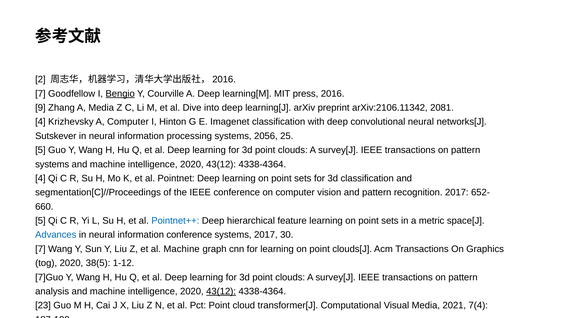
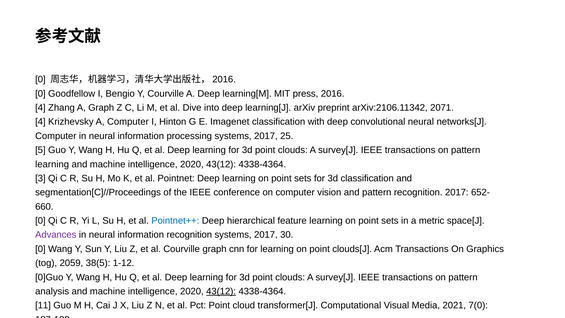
2: 2 -> 0 (40, 79)
7: 7 -> 0 (40, 94)
Bengio underline: present -> none (120, 94)
9: 9 -> 4 (40, 108)
A Media: Media -> Graph (101, 108)
2081: 2081 -> 2071 (442, 108)
Sutskever: Sutskever -> Computer (56, 136)
processing systems 2056: 2056 -> 2017 (266, 136)
systems: systems -> learning (52, 164)
4: 4 -> 3 (40, 178)
5: 5 -> 0 (40, 221)
Advances colour: blue -> purple (56, 235)
information conference: conference -> recognition (189, 235)
7: 7 -> 0 (40, 249)
al Machine: Machine -> Courville (182, 249)
tog 2020: 2020 -> 2059 (71, 263)
7]Guo: 7]Guo -> 0]Guo (49, 277)
23: 23 -> 11 (43, 305)
7(4: 7(4 -> 7(0 (478, 305)
